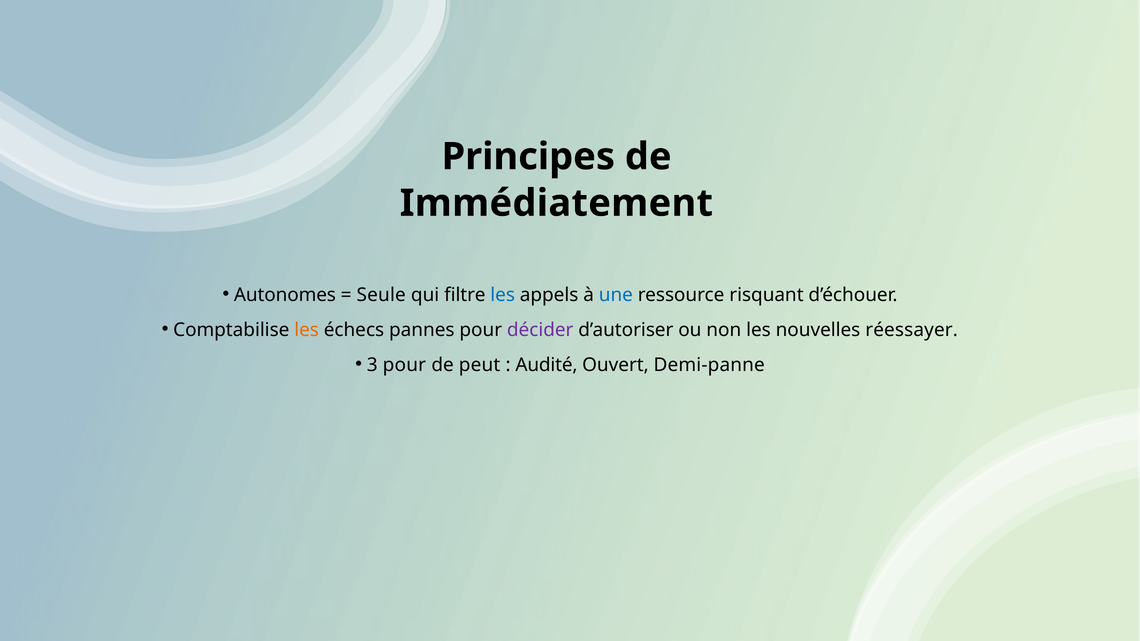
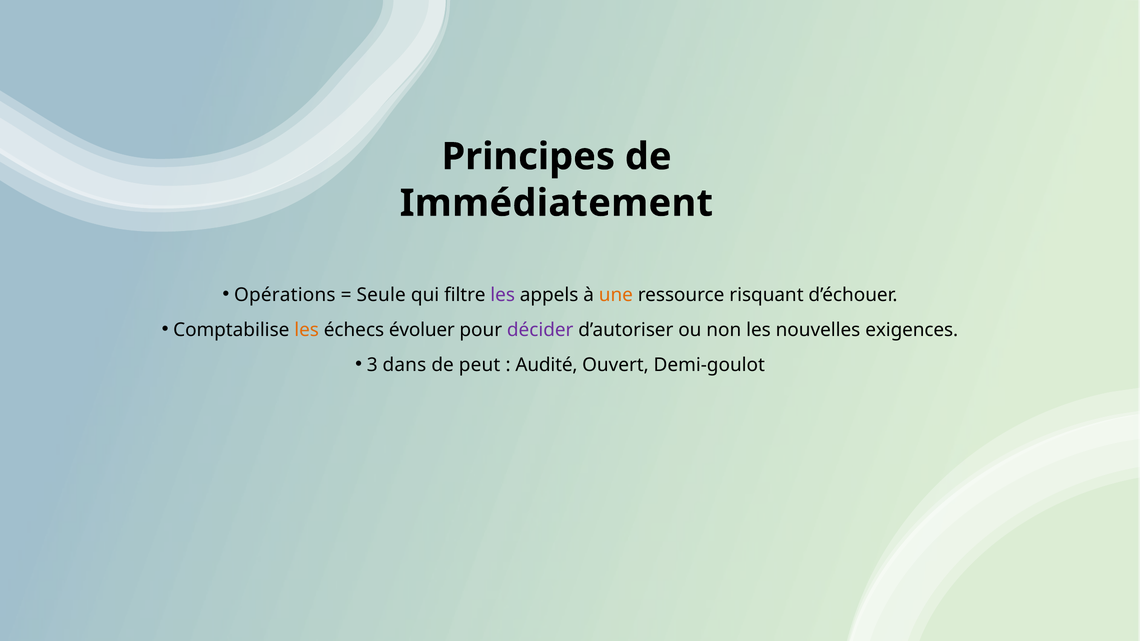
Autonomes: Autonomes -> Opérations (285, 295)
les colour: blue -> purple (503, 295)
une colour: blue -> orange (616, 295)
pannes: pannes -> évoluer (422, 330)
réessayer: réessayer -> exigences (912, 330)
3 pour: pour -> dans (404, 365)
Demi-panne: Demi-panne -> Demi-goulot (709, 365)
